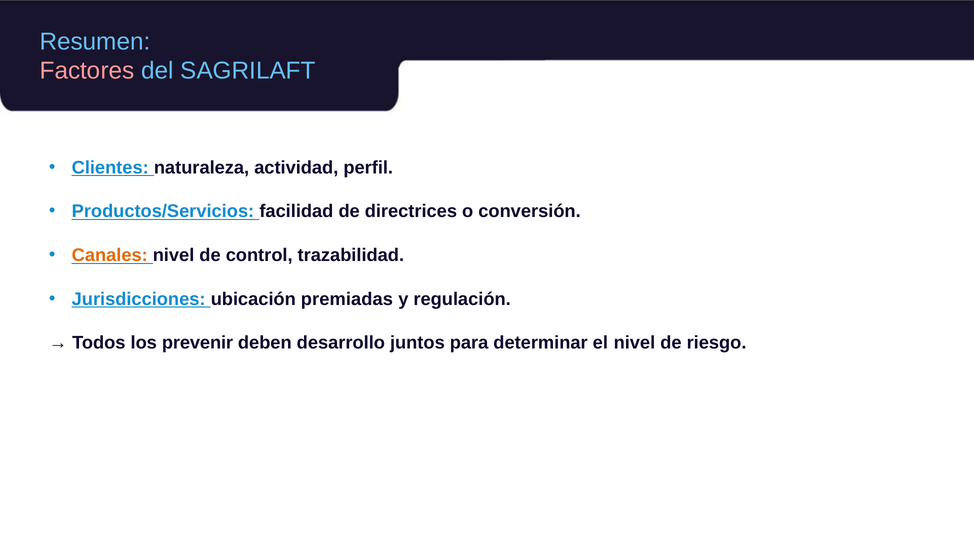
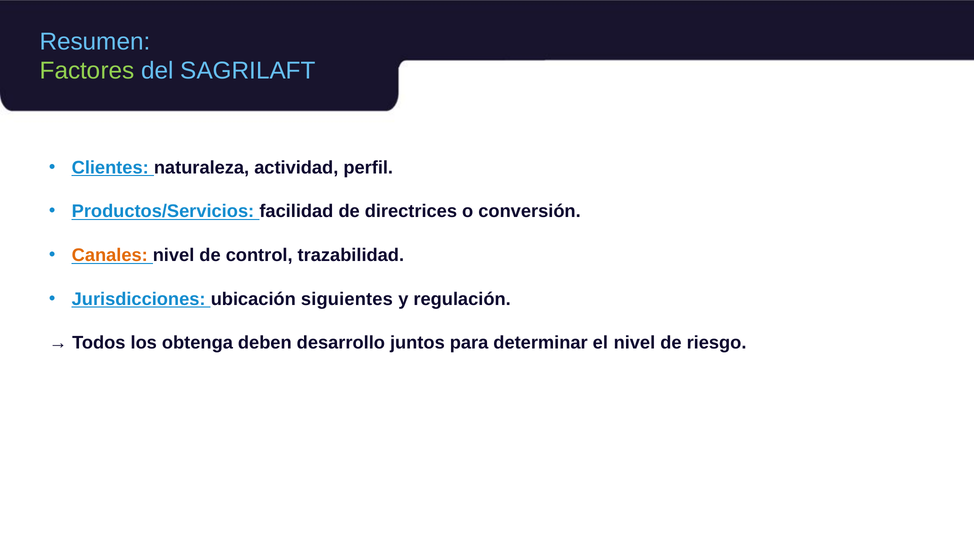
Factores colour: pink -> light green (87, 71)
premiadas: premiadas -> siguientes (347, 299)
prevenir: prevenir -> obtenga (197, 343)
